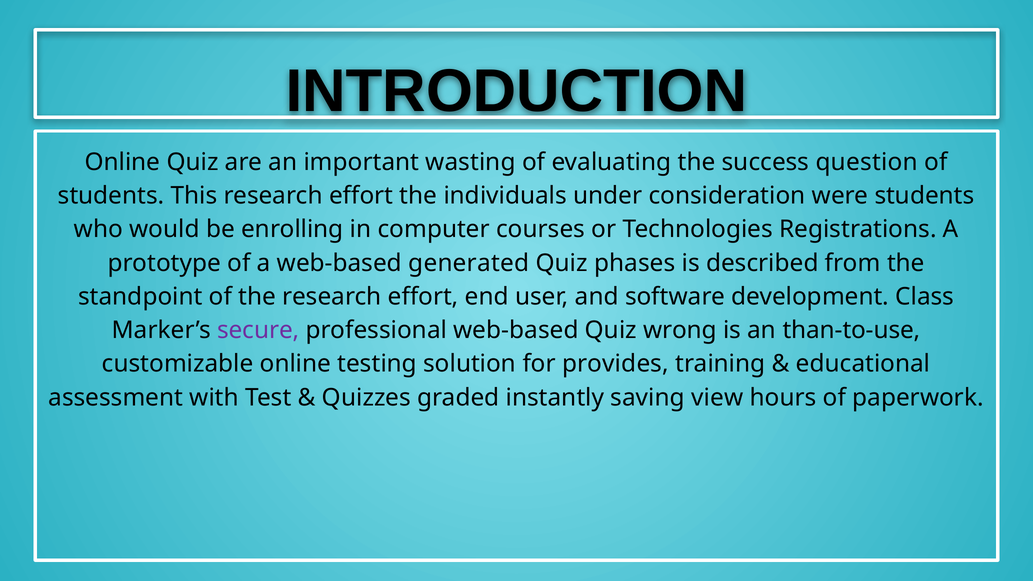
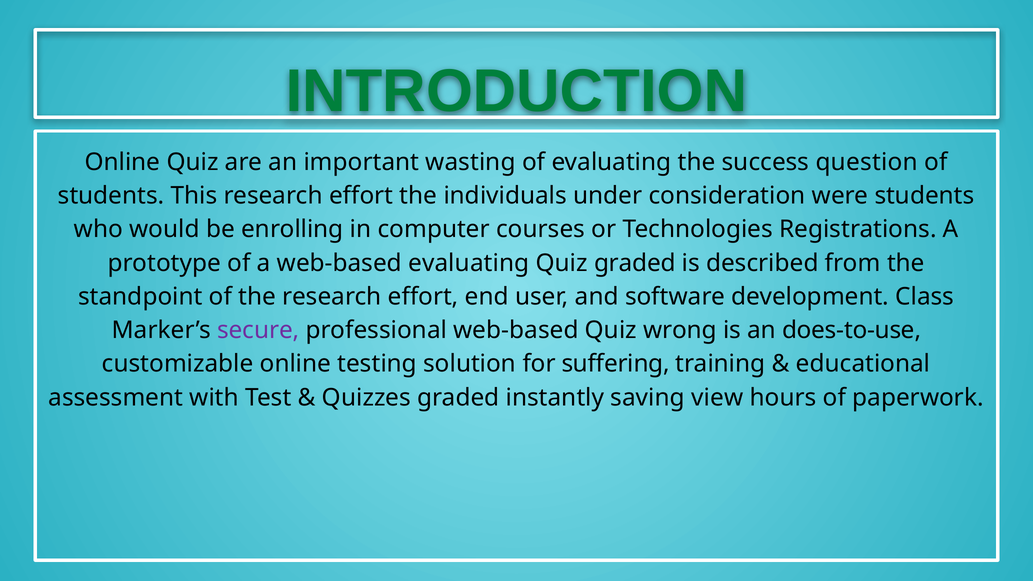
INTRODUCTION colour: black -> green (516, 91)
web-based generated: generated -> evaluating (469, 263)
Quiz phases: phases -> graded (635, 263)
than-to-use: than-to-use -> does-to-use (852, 330)
provides: provides -> suffering (616, 364)
